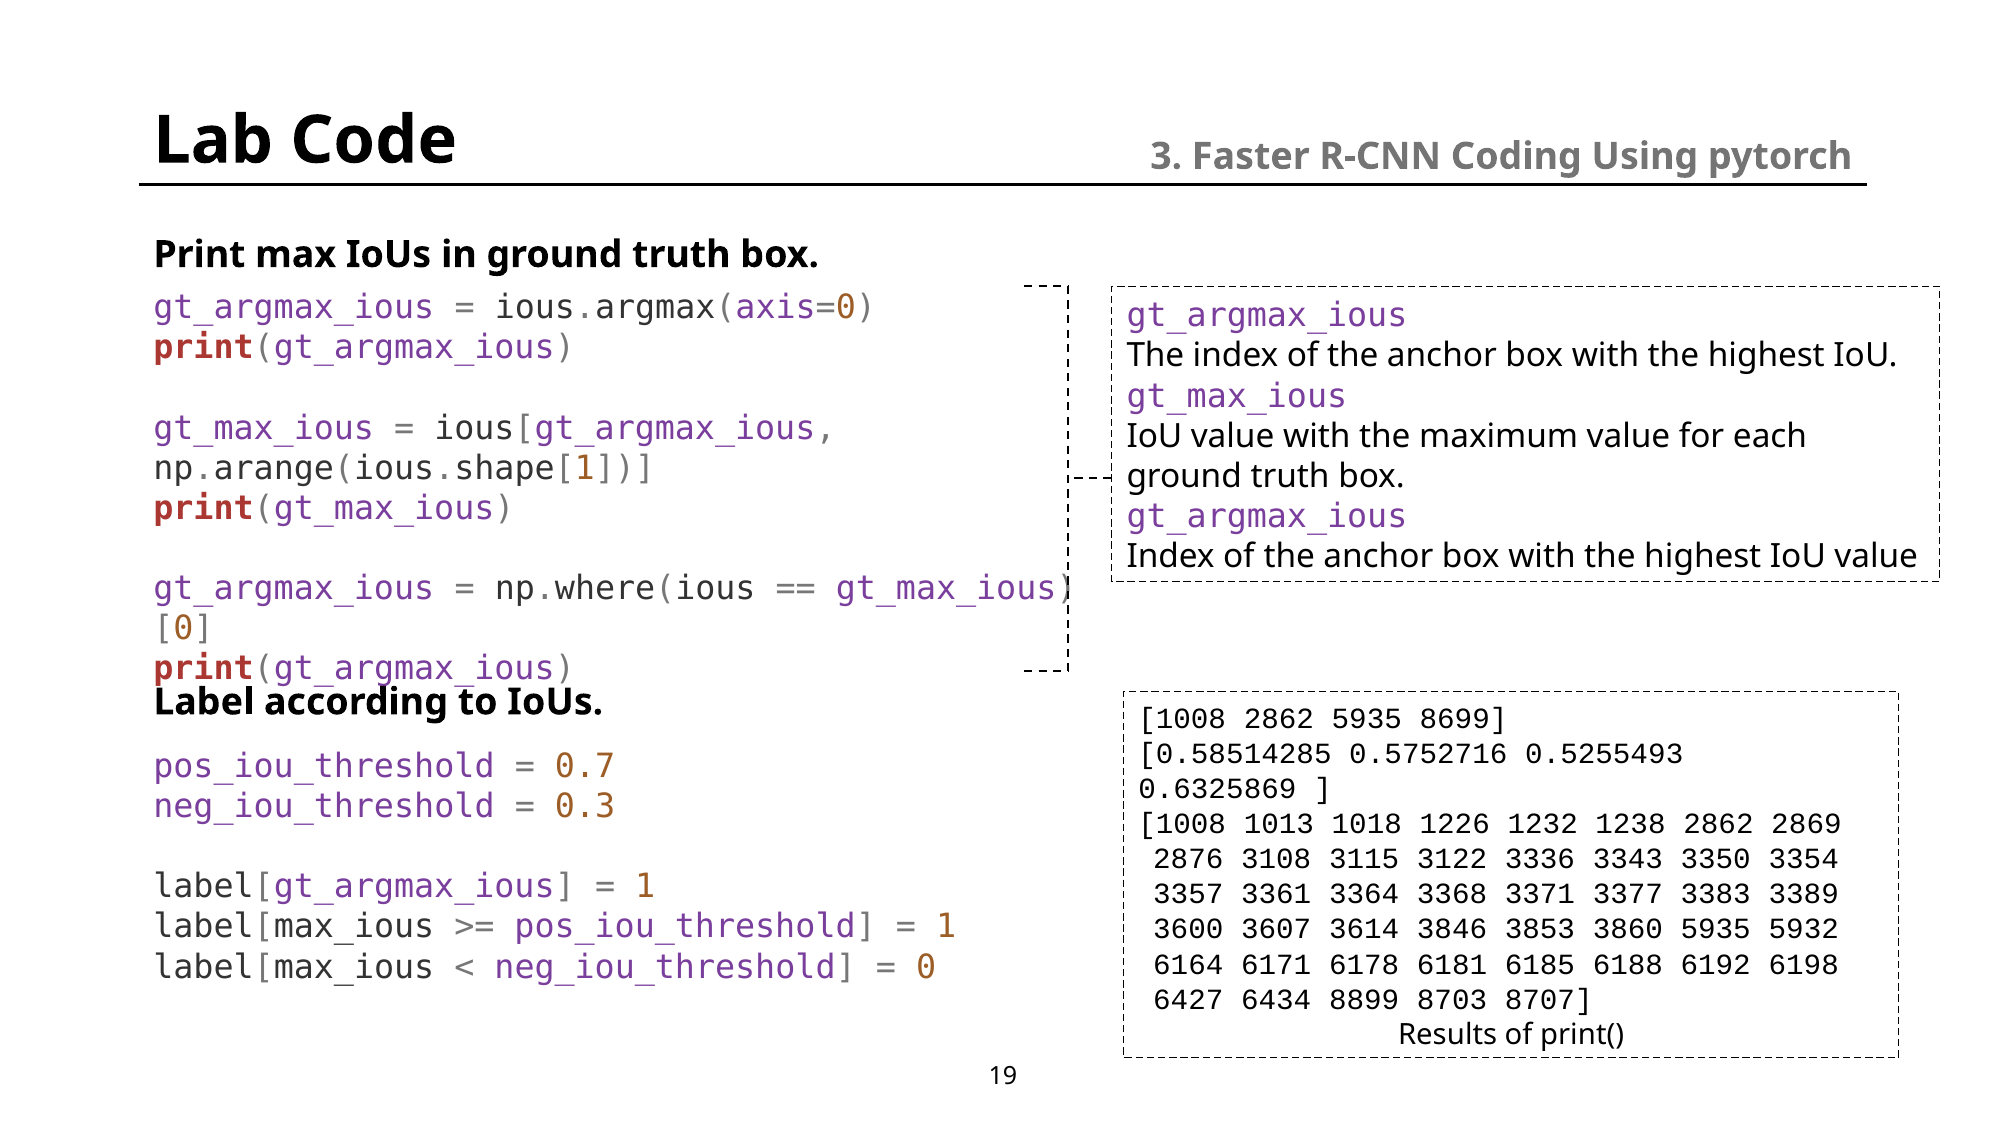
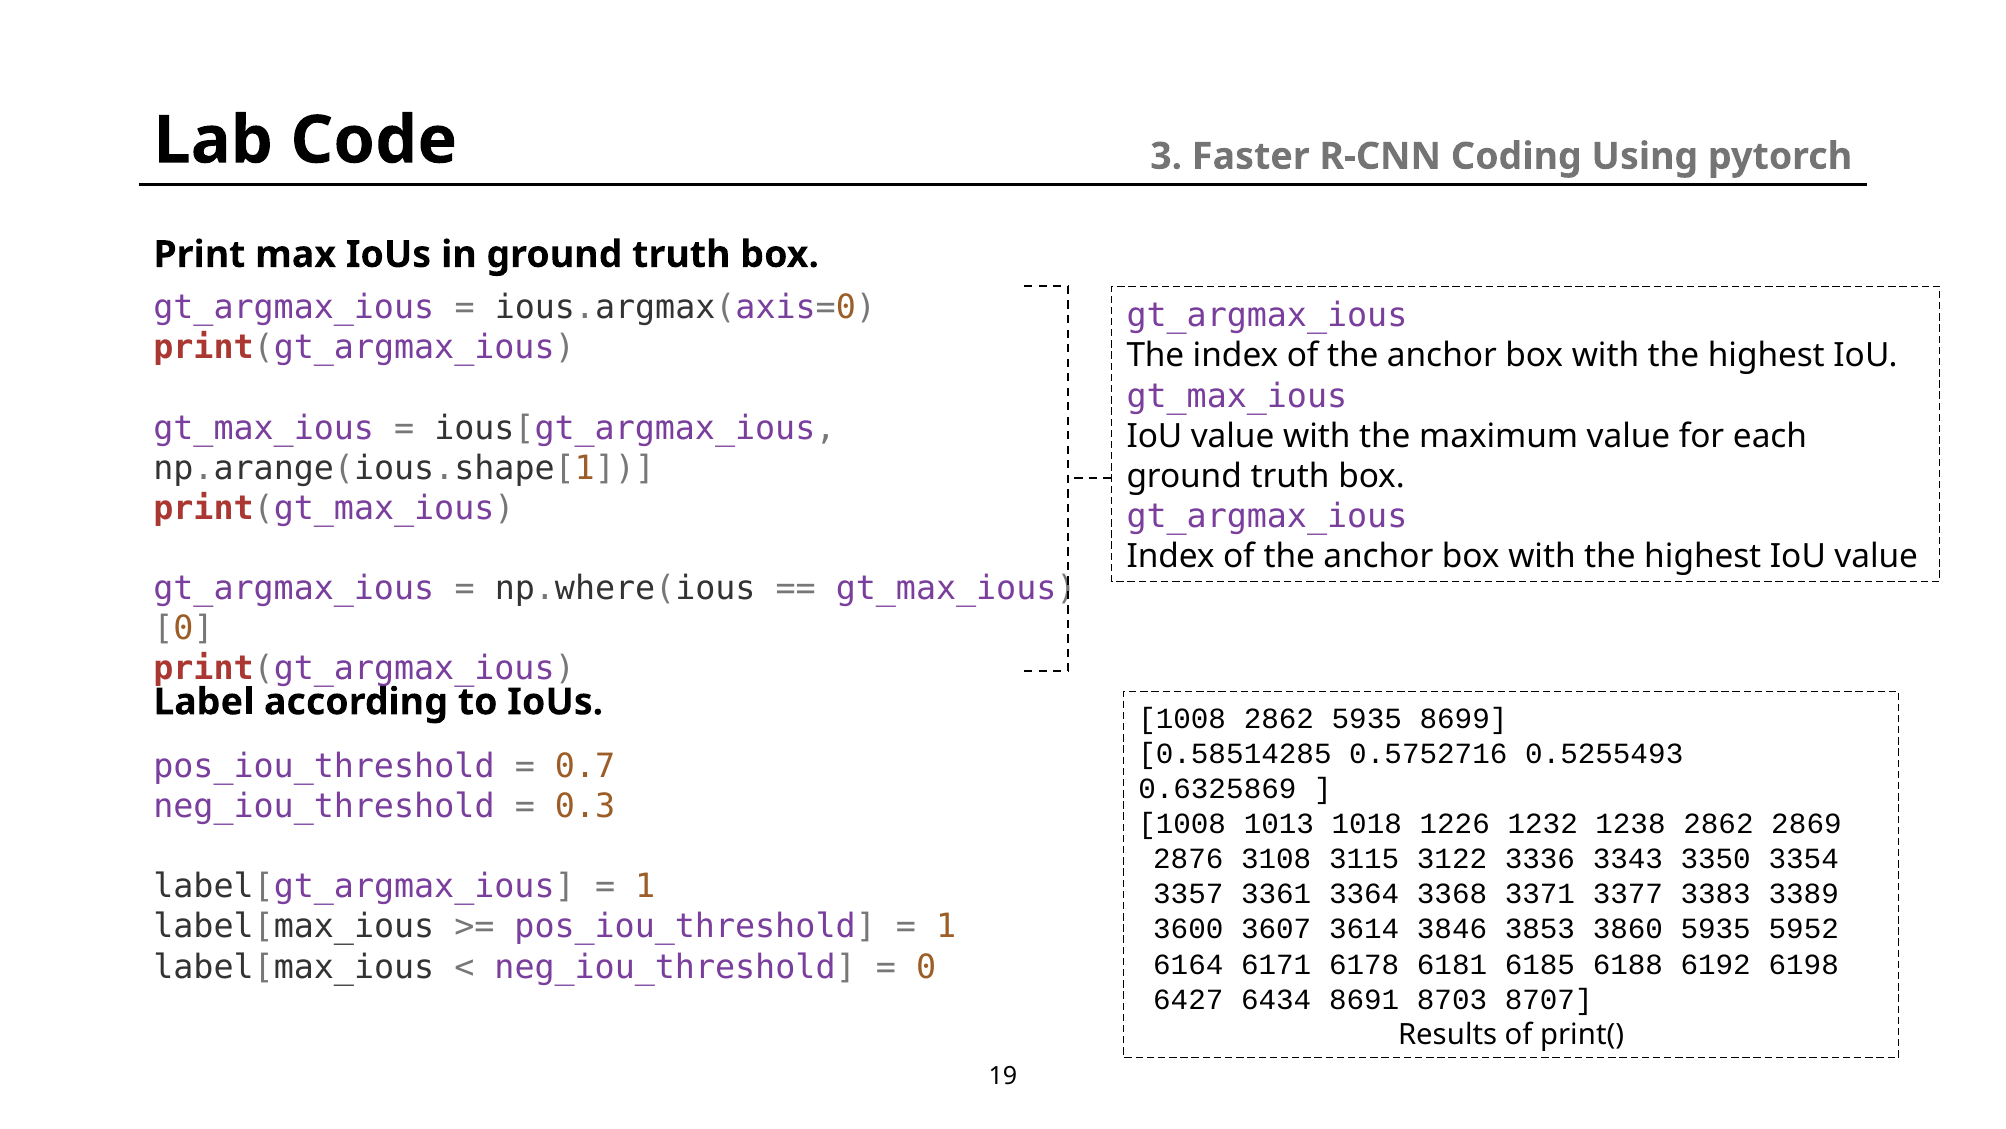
5932: 5932 -> 5952 (1804, 929)
8899: 8899 -> 8691 (1364, 999)
